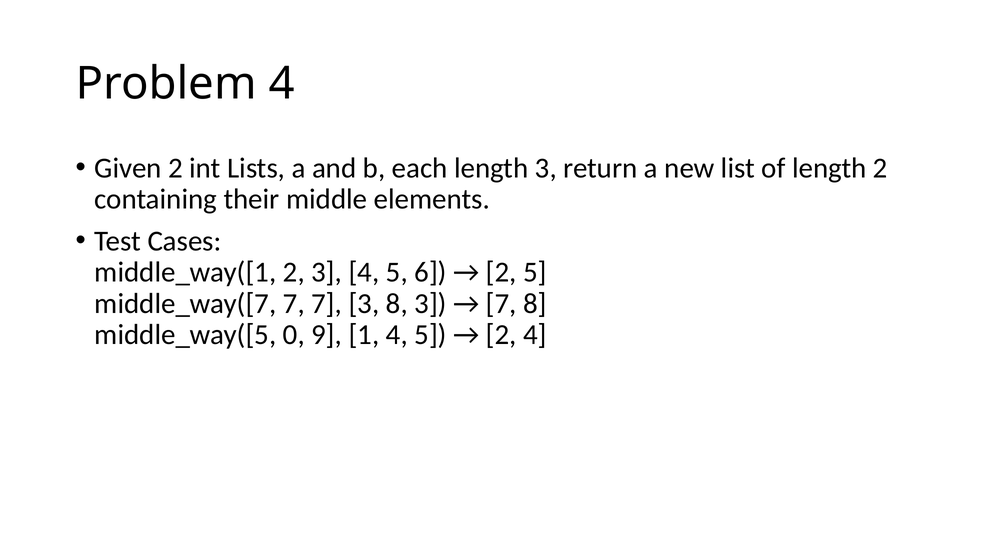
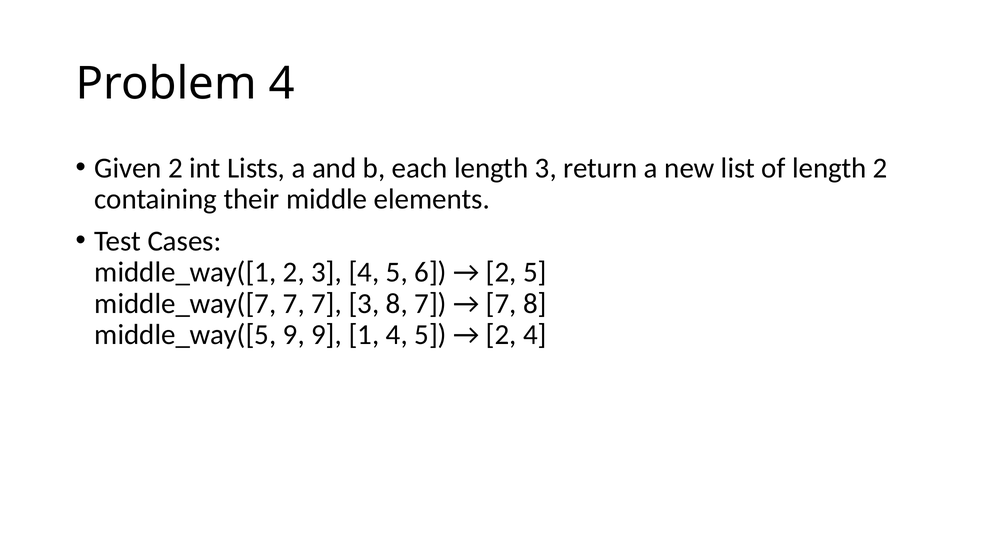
8 3: 3 -> 7 (430, 304)
middle_way([5 0: 0 -> 9 (294, 335)
